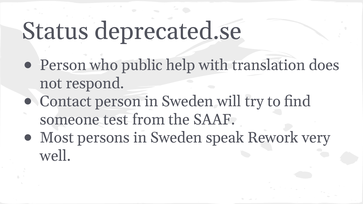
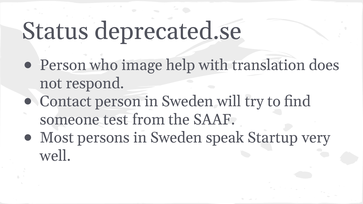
public: public -> image (142, 65)
Rework: Rework -> Startup (273, 138)
